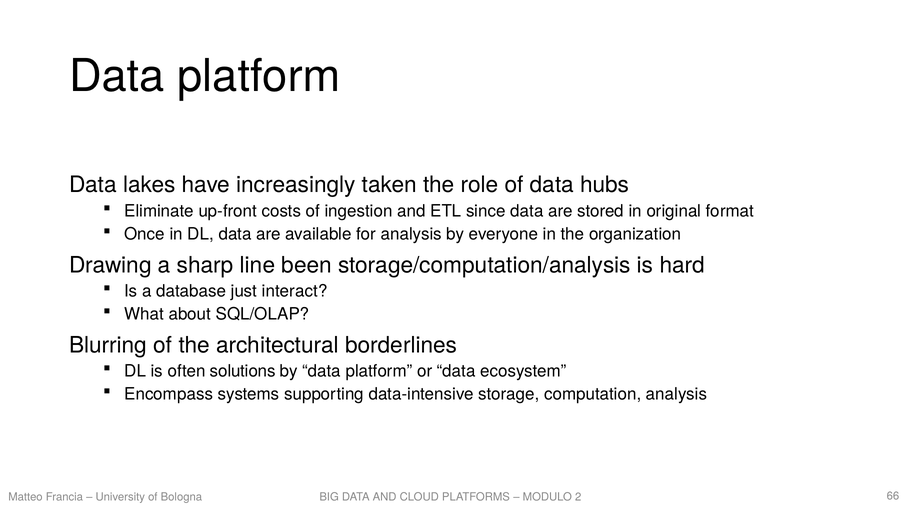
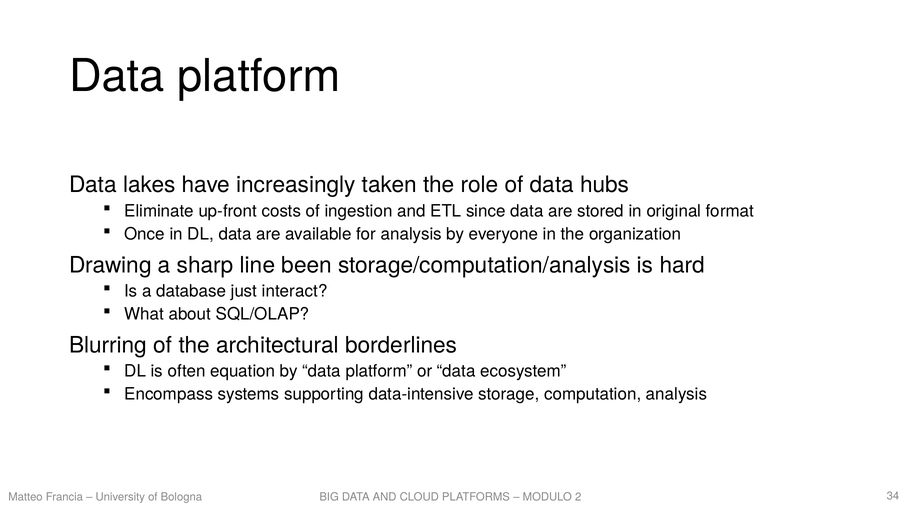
solutions: solutions -> equation (243, 371)
66: 66 -> 34 (893, 496)
